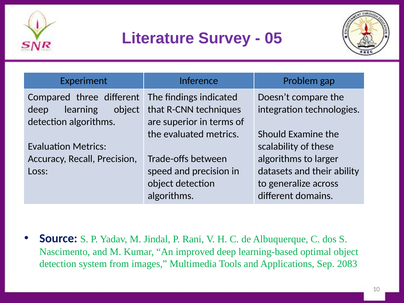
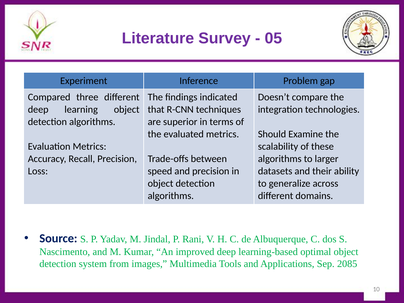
2083: 2083 -> 2085 (347, 264)
